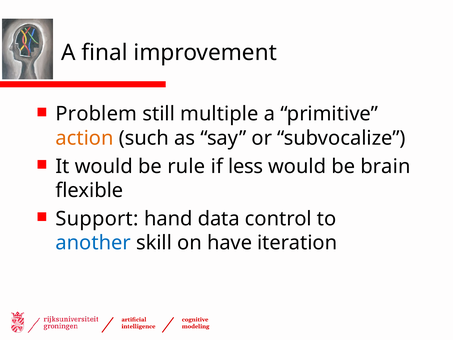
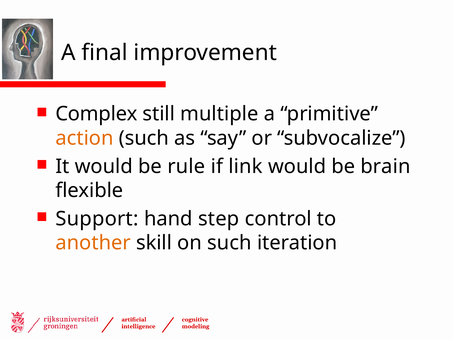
Problem: Problem -> Complex (96, 114)
less: less -> link (245, 166)
data: data -> step (219, 219)
another colour: blue -> orange (93, 243)
on have: have -> such (229, 243)
